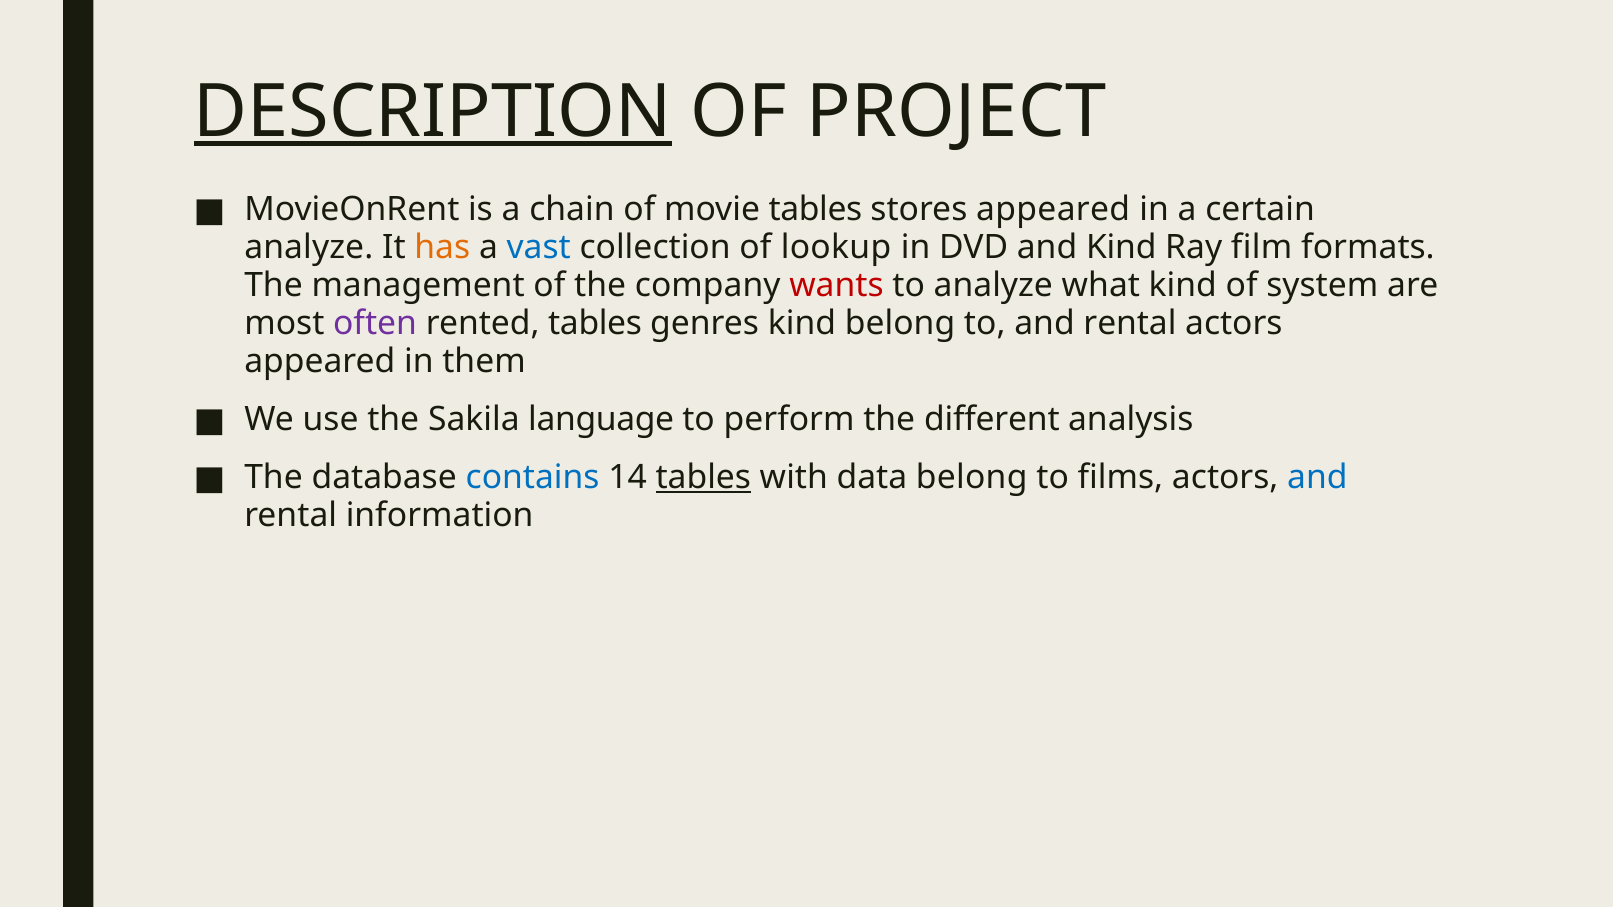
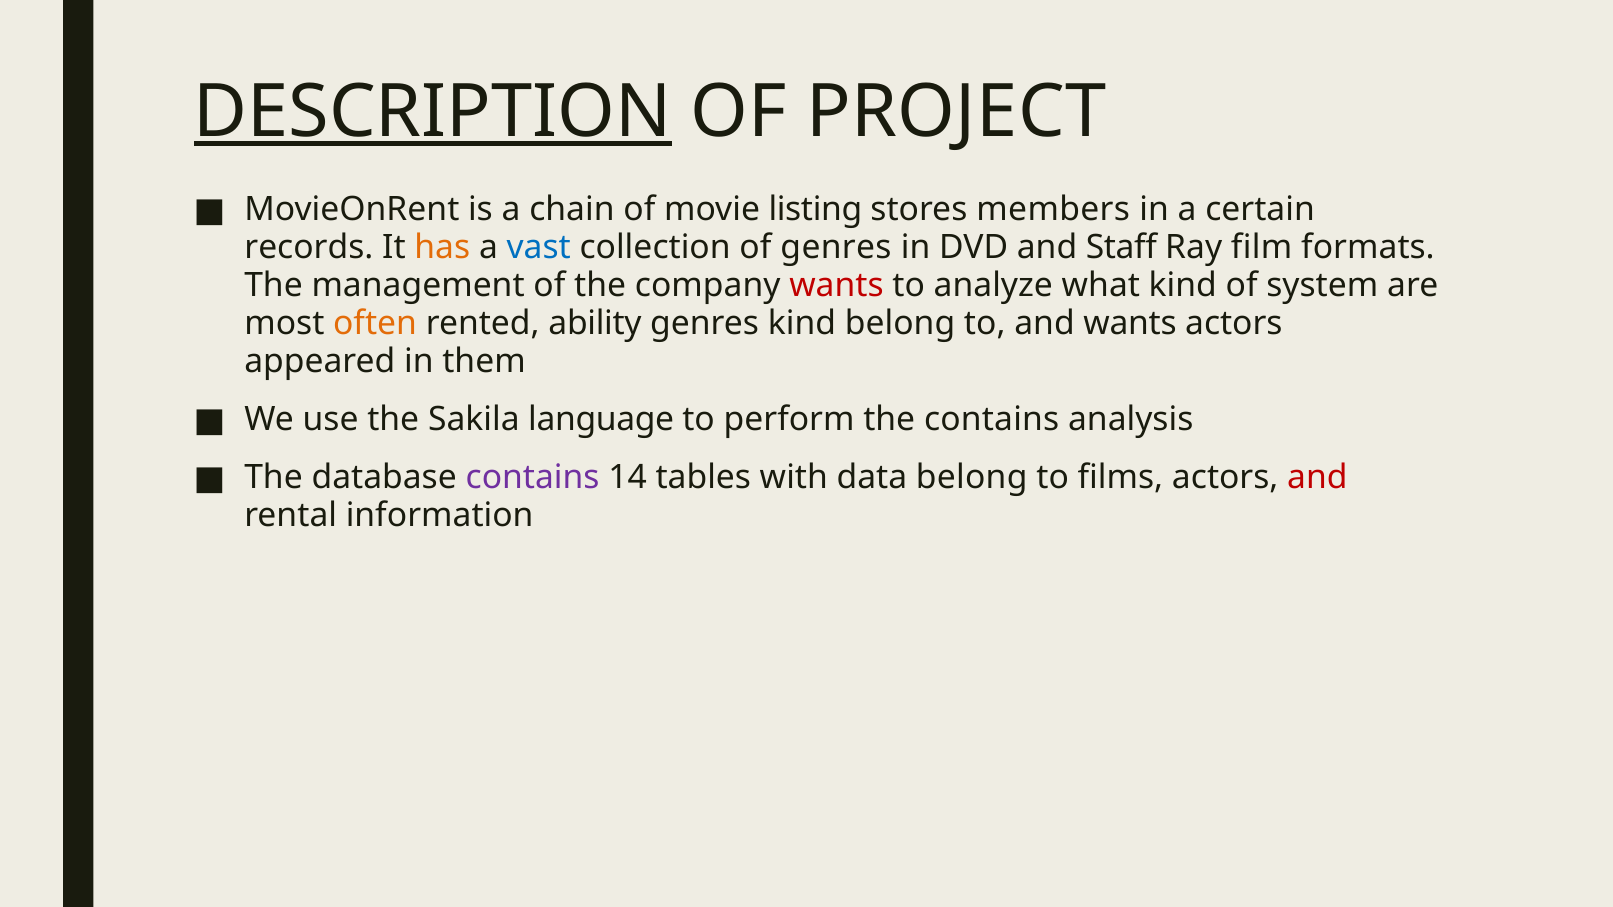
movie tables: tables -> listing (815, 210)
stores appeared: appeared -> members (1053, 210)
analyze: analyze -> records (309, 248)
of lookup: lookup -> genres (836, 248)
and Kind: Kind -> Staff (1121, 248)
often colour: purple -> orange (375, 324)
rented tables: tables -> ability (595, 324)
to and rental: rental -> wants (1130, 324)
the different: different -> contains (992, 420)
contains colour: blue -> purple (533, 478)
tables underline: present -> none (703, 478)
and colour: blue -> red (1317, 478)
